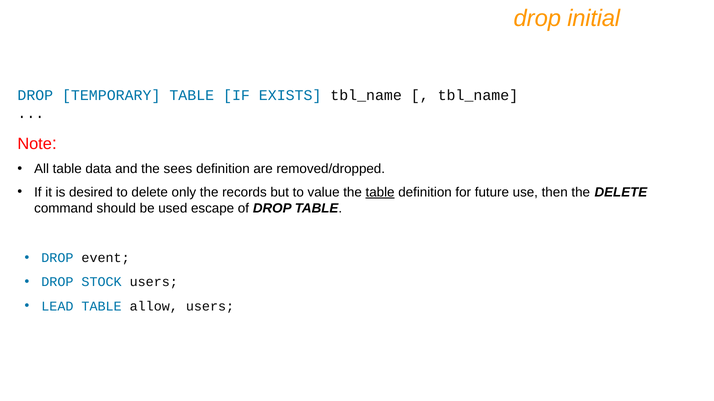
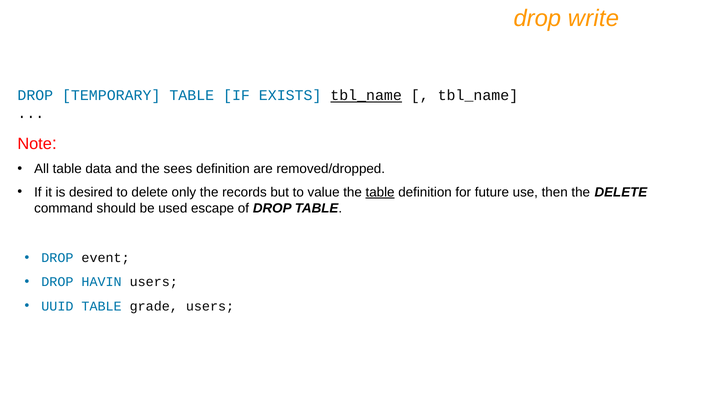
initial: initial -> write (593, 19)
tbl_name underline: none -> present (366, 96)
STOCK: STOCK -> HAVIN (102, 283)
LEAD: LEAD -> UUID (57, 307)
allow: allow -> grade (154, 307)
